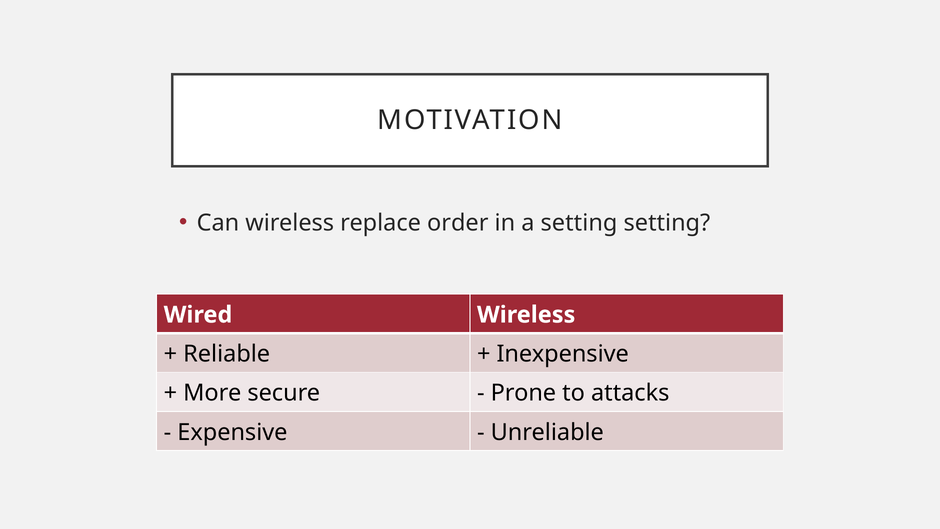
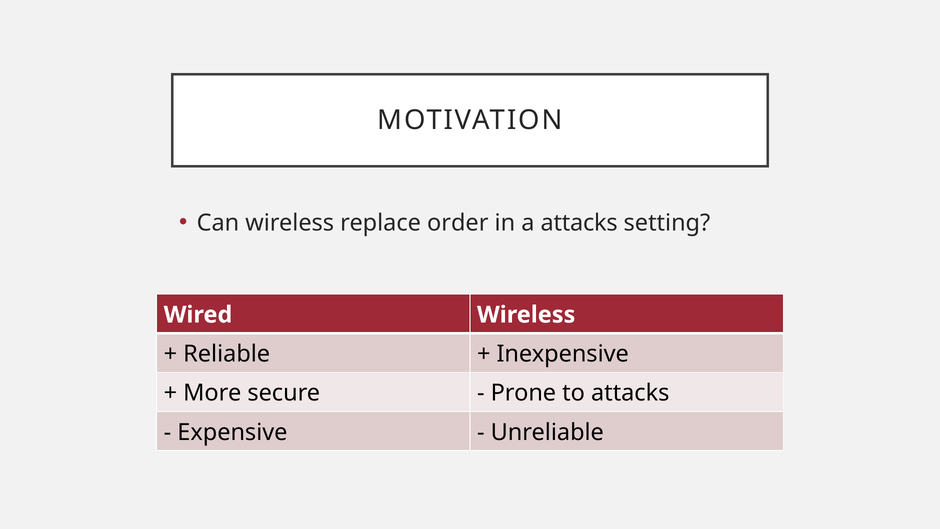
a setting: setting -> attacks (579, 223)
